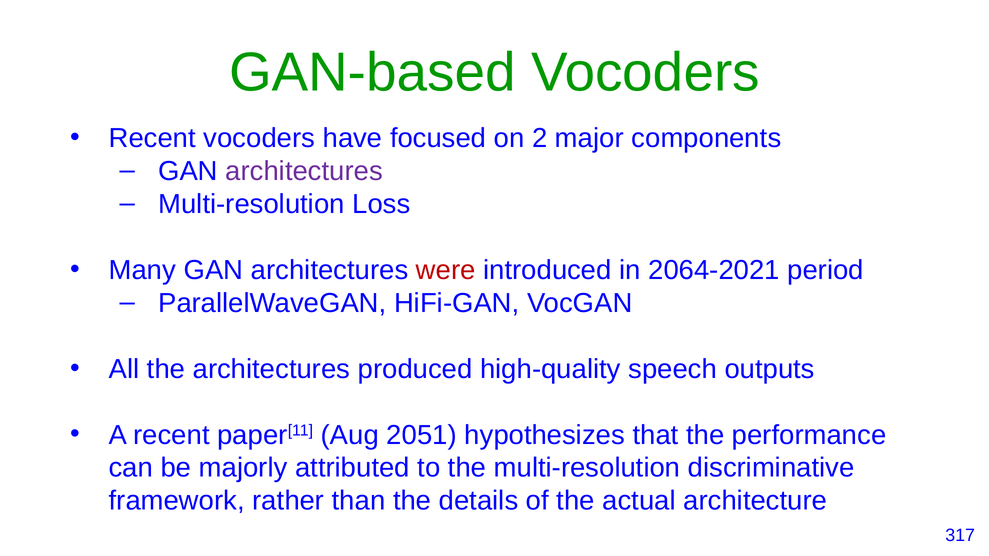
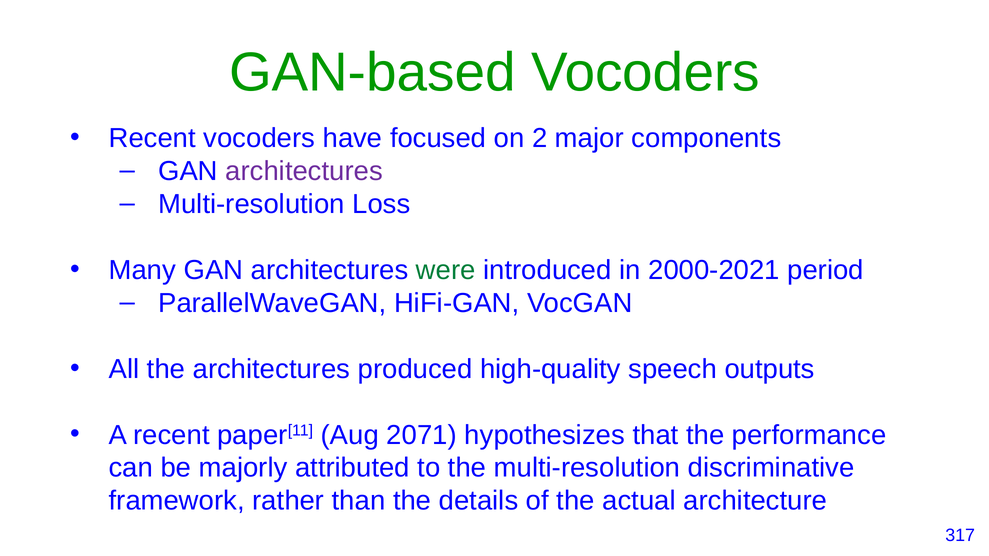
were colour: red -> green (446, 270)
2064-2021: 2064-2021 -> 2000-2021 (714, 270)
2051: 2051 -> 2071 (422, 435)
